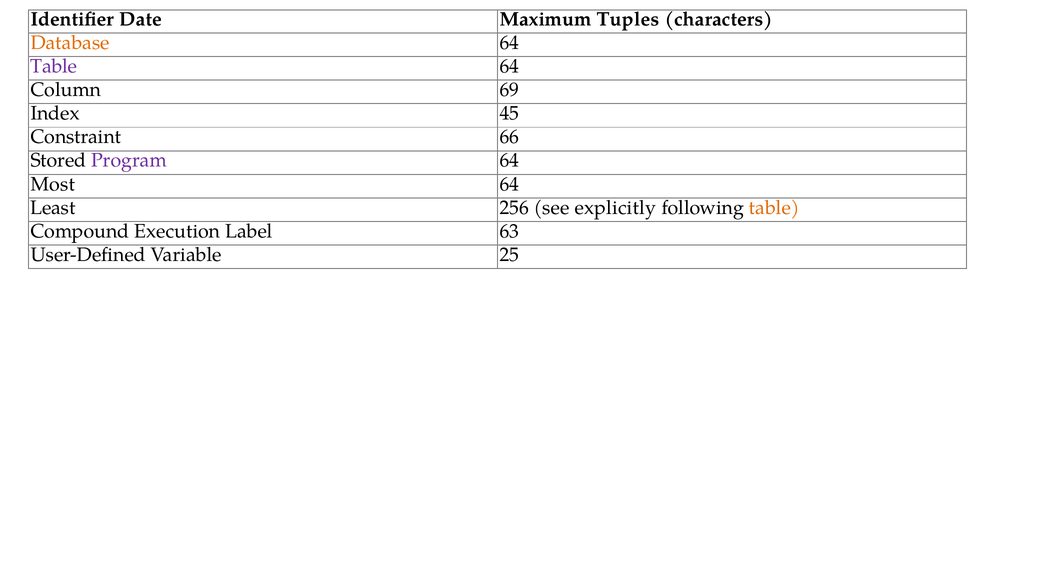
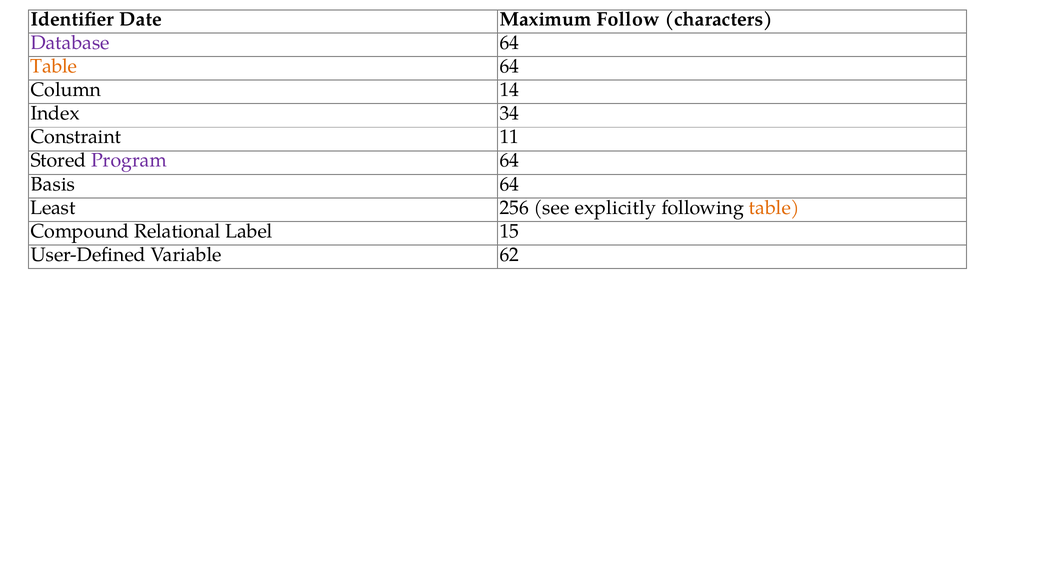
Tuples: Tuples -> Follow (628, 20)
Database colour: orange -> purple (70, 43)
Table colour: purple -> orange (54, 66)
69: 69 -> 14 (509, 90)
45: 45 -> 34 (509, 113)
66: 66 -> 11 (509, 137)
Most: Most -> Basis (53, 184)
Execution: Execution -> Relational (177, 231)
63: 63 -> 15 (509, 231)
25: 25 -> 62 (509, 255)
